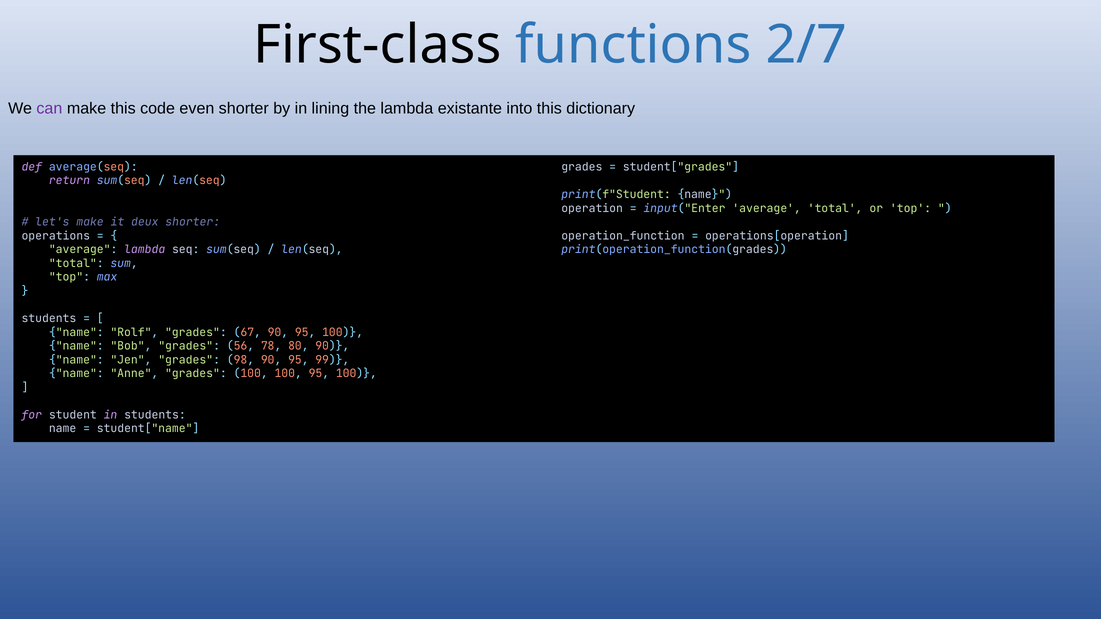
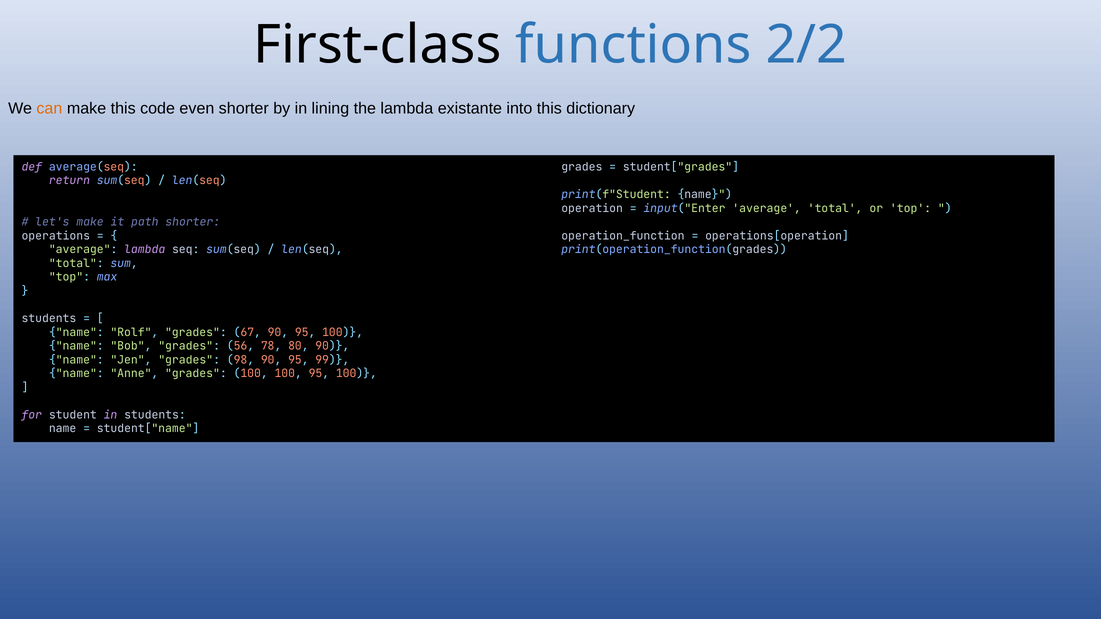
2/7: 2/7 -> 2/2 (806, 45)
can colour: purple -> orange (49, 108)
deux: deux -> path (145, 222)
